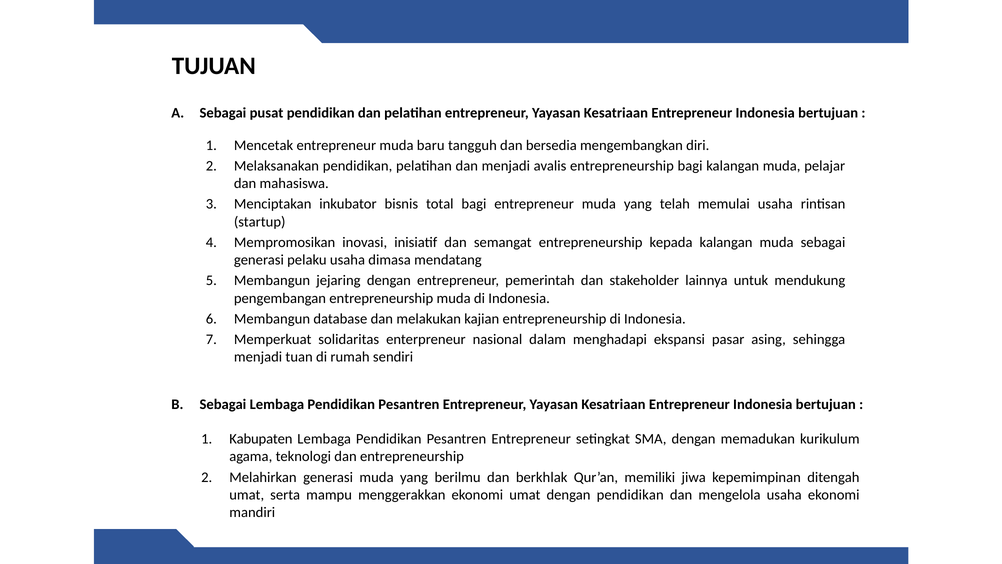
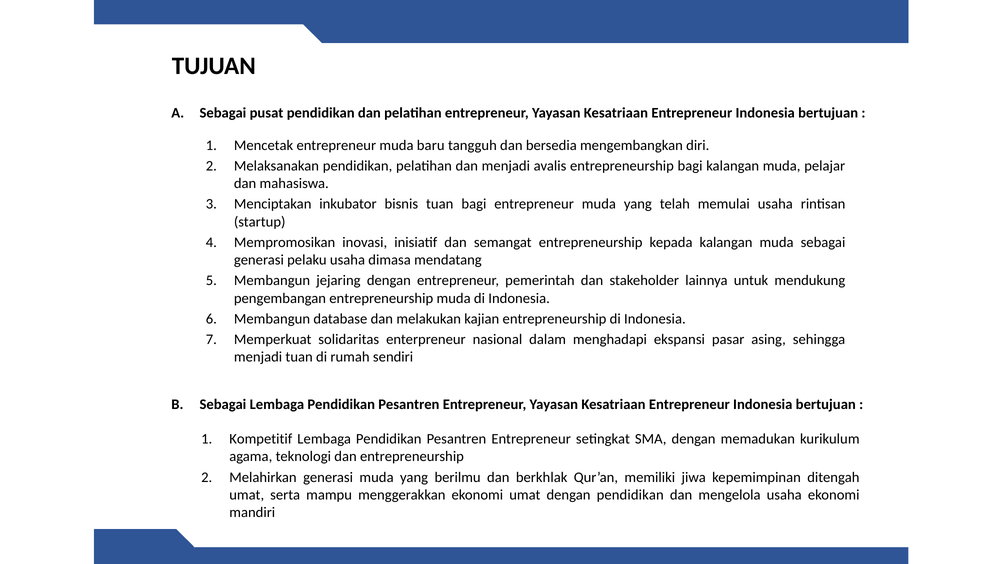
bisnis total: total -> tuan (440, 204)
Kabupaten: Kabupaten -> Kompetitif (261, 439)
